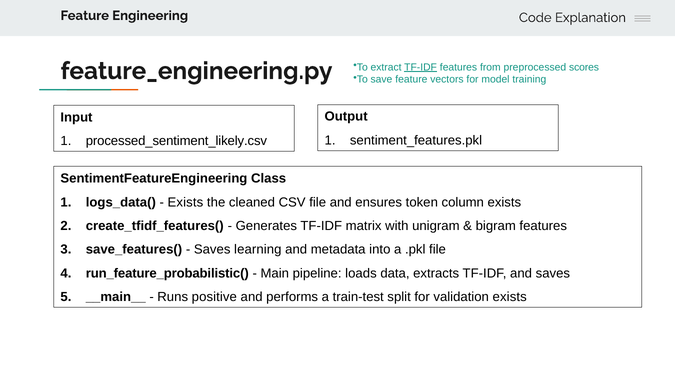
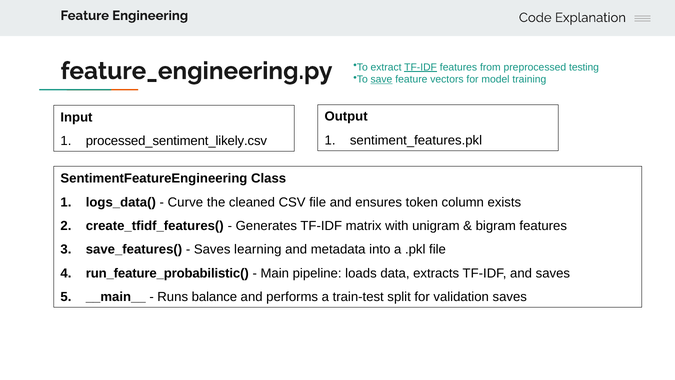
scores: scores -> testing (584, 67)
save underline: none -> present (381, 79)
Exists: Exists -> Curve (185, 202)
positive: positive -> balance (214, 297)
validation exists: exists -> saves (510, 297)
